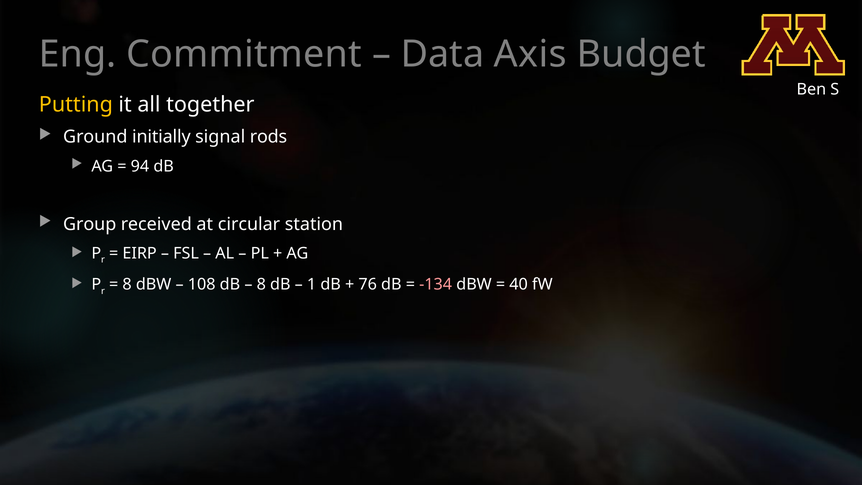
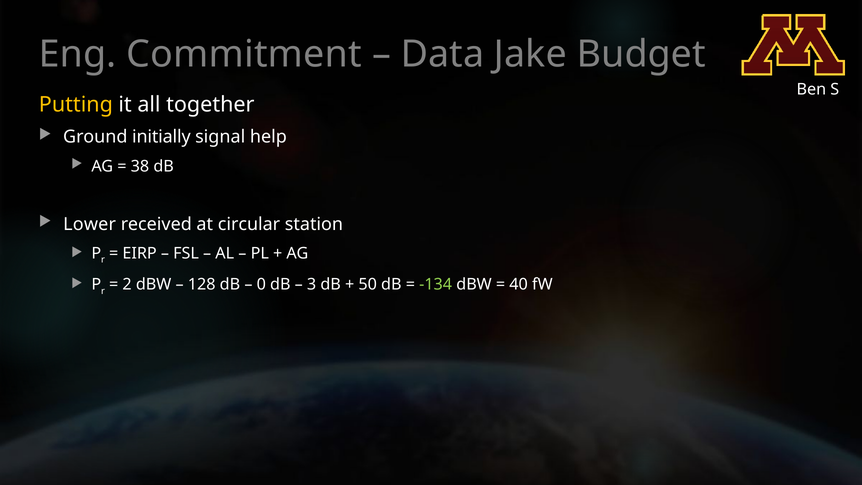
Axis: Axis -> Jake (530, 54)
rods: rods -> help (268, 137)
94: 94 -> 38 (140, 166)
Group: Group -> Lower (90, 224)
8: 8 -> 2 (127, 285)
108: 108 -> 128 (202, 285)
8: 8 -> 0 (261, 285)
1: 1 -> 3 (312, 285)
76: 76 -> 50 (368, 285)
-134 colour: pink -> light green (436, 285)
